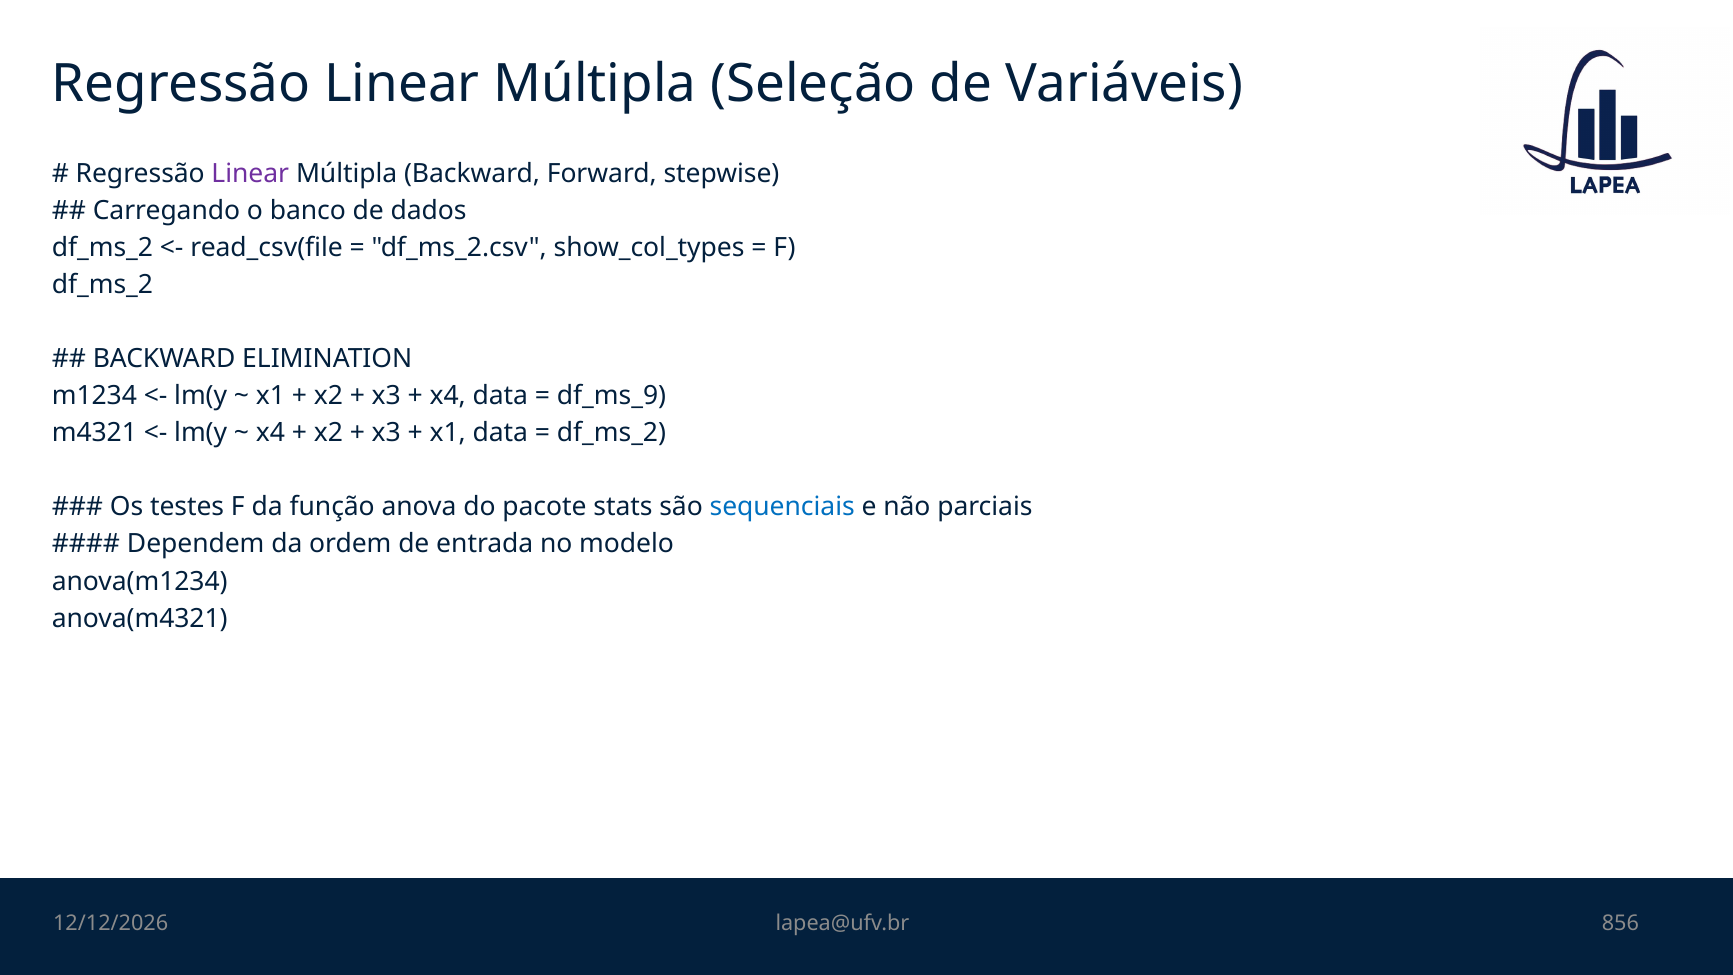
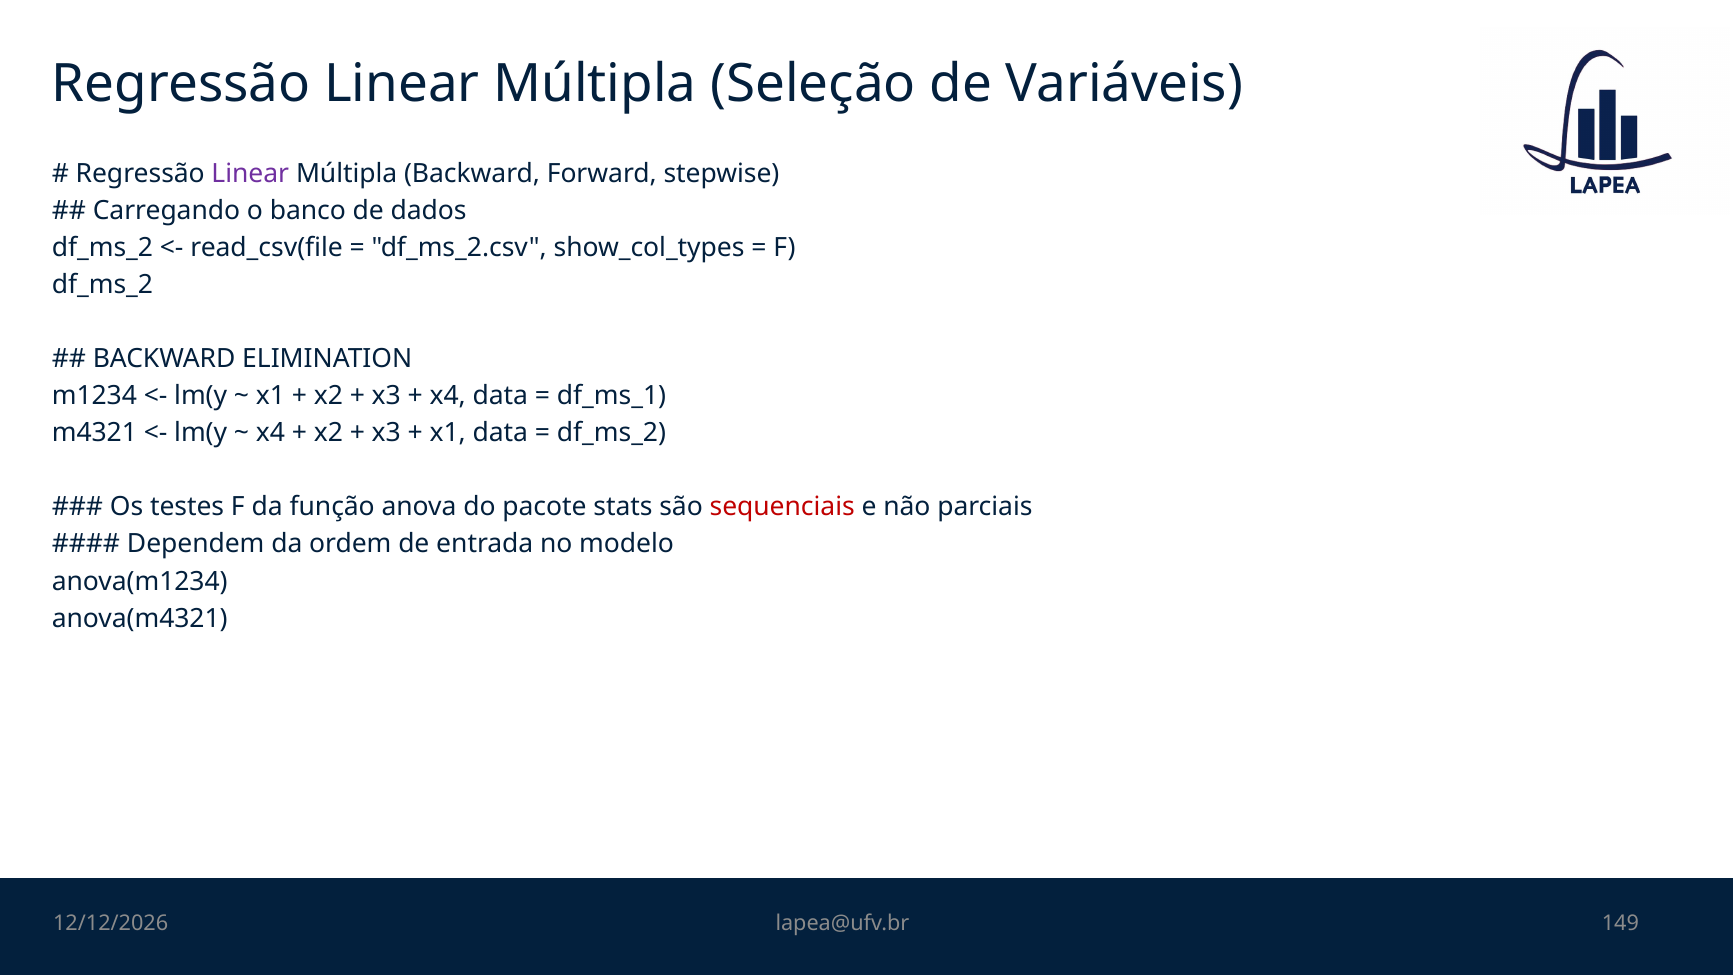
df_ms_9: df_ms_9 -> df_ms_1 (611, 396)
sequenciais colour: blue -> red (782, 507)
856: 856 -> 149 (1620, 923)
